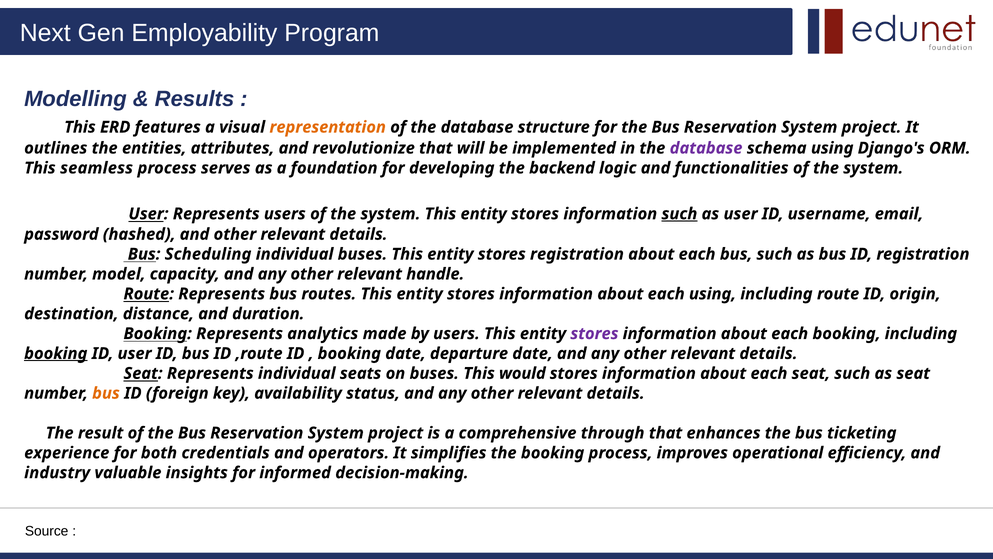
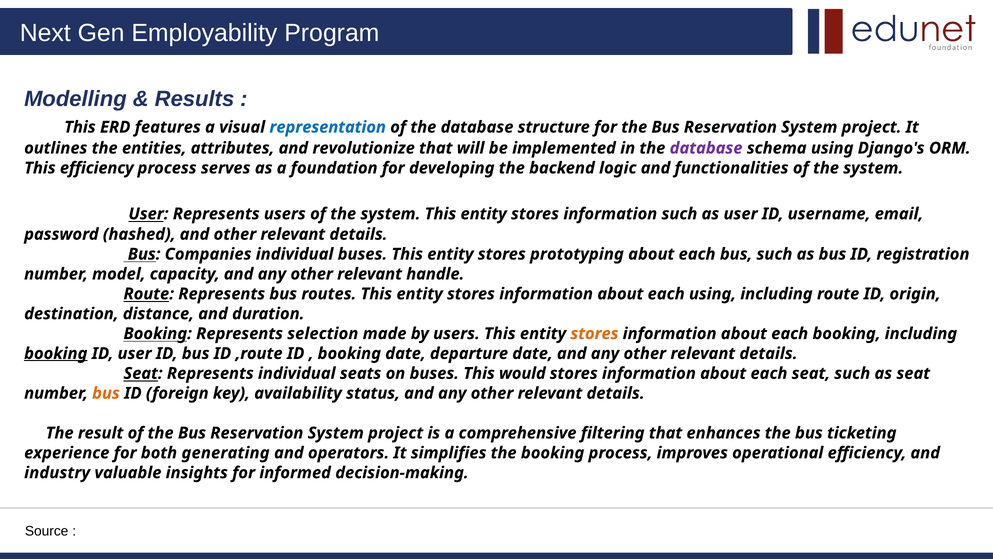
representation colour: orange -> blue (328, 127)
This seamless: seamless -> efficiency (97, 168)
such underline: present -> none (679, 214)
Scheduling: Scheduling -> Companies (208, 254)
stores registration: registration -> prototyping (577, 254)
analytics: analytics -> selection (323, 333)
stores colour: purple -> orange (594, 333)
through: through -> filtering (613, 433)
credentials: credentials -> generating (226, 453)
